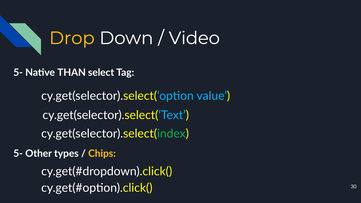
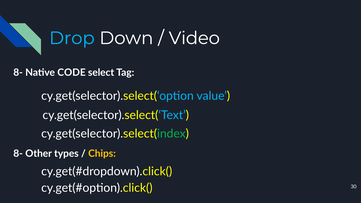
Drop colour: yellow -> light blue (72, 38)
5-: 5- -> 8- (18, 72)
THAN: THAN -> CODE (72, 72)
5-: 5- -> 8- (18, 154)
